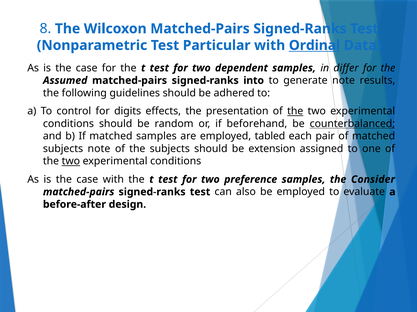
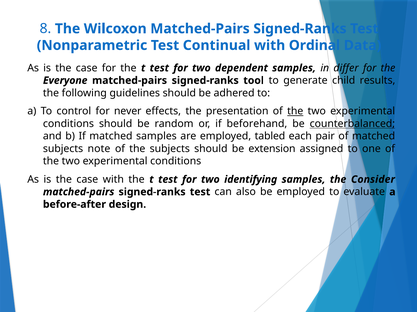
Particular: Particular -> Continual (217, 45)
Ordinal underline: present -> none (315, 45)
Assumed: Assumed -> Everyone (65, 81)
into: into -> tool (254, 81)
generate note: note -> child (344, 81)
digits: digits -> never (128, 111)
two underline: present -> none (71, 162)
preference: preference -> identifying (251, 180)
